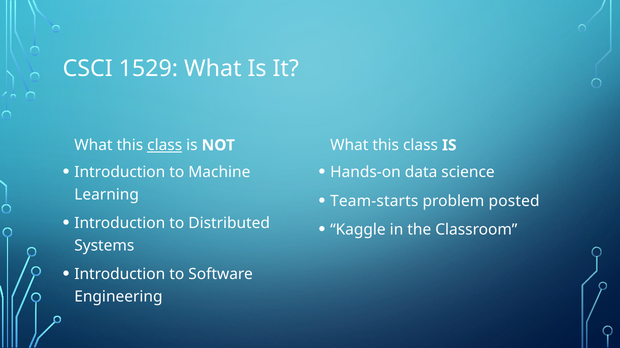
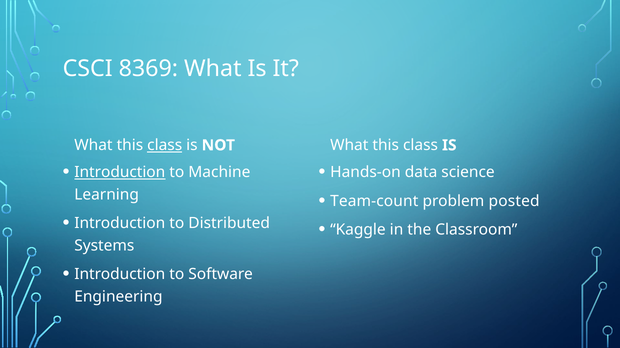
1529: 1529 -> 8369 (148, 69)
Introduction underline: none -> present (120, 173)
Team-starts: Team-starts -> Team-count (374, 201)
